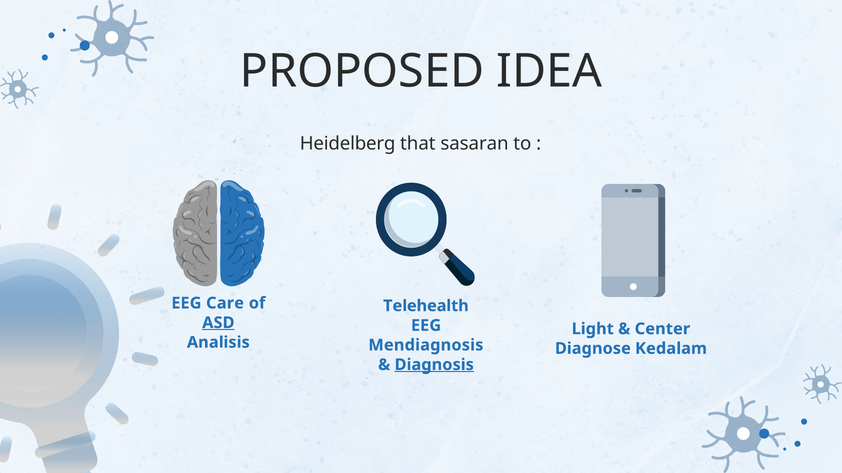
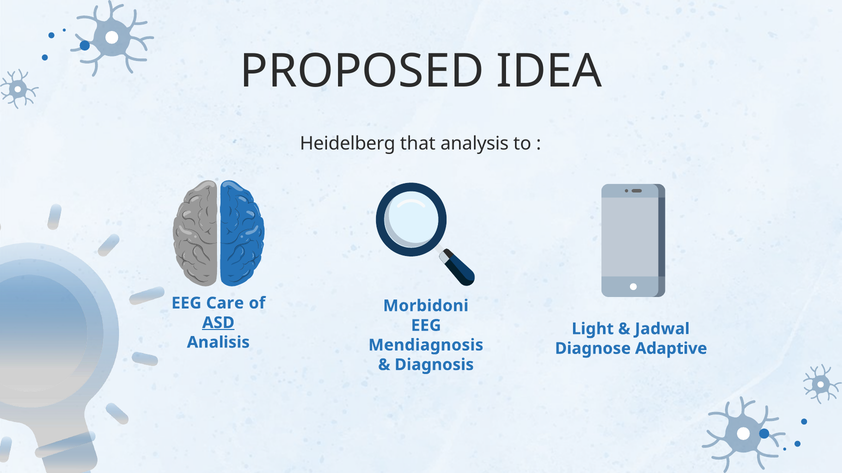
sasaran: sasaran -> analysis (475, 144)
Telehealth: Telehealth -> Morbidoni (426, 306)
Center: Center -> Jadwal (662, 329)
Kedalam: Kedalam -> Adaptive (671, 349)
Diagnosis underline: present -> none (434, 365)
